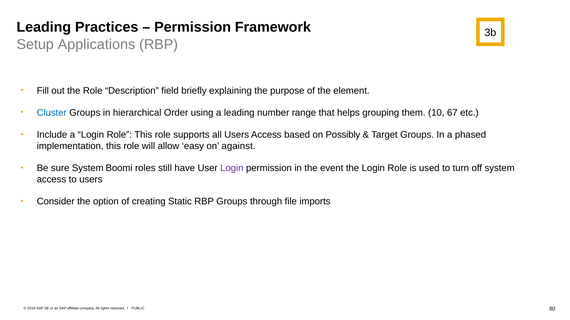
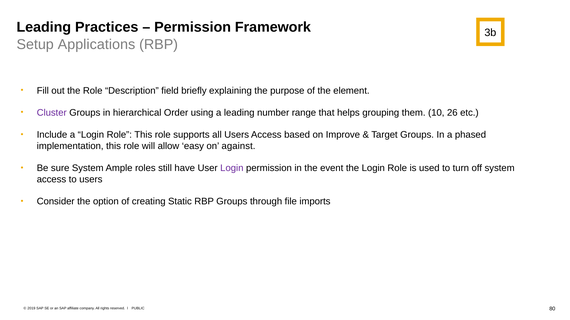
Cluster colour: blue -> purple (52, 113)
67: 67 -> 26 (452, 113)
Possibly: Possibly -> Improve (343, 135)
Boomi: Boomi -> Ample (119, 168)
